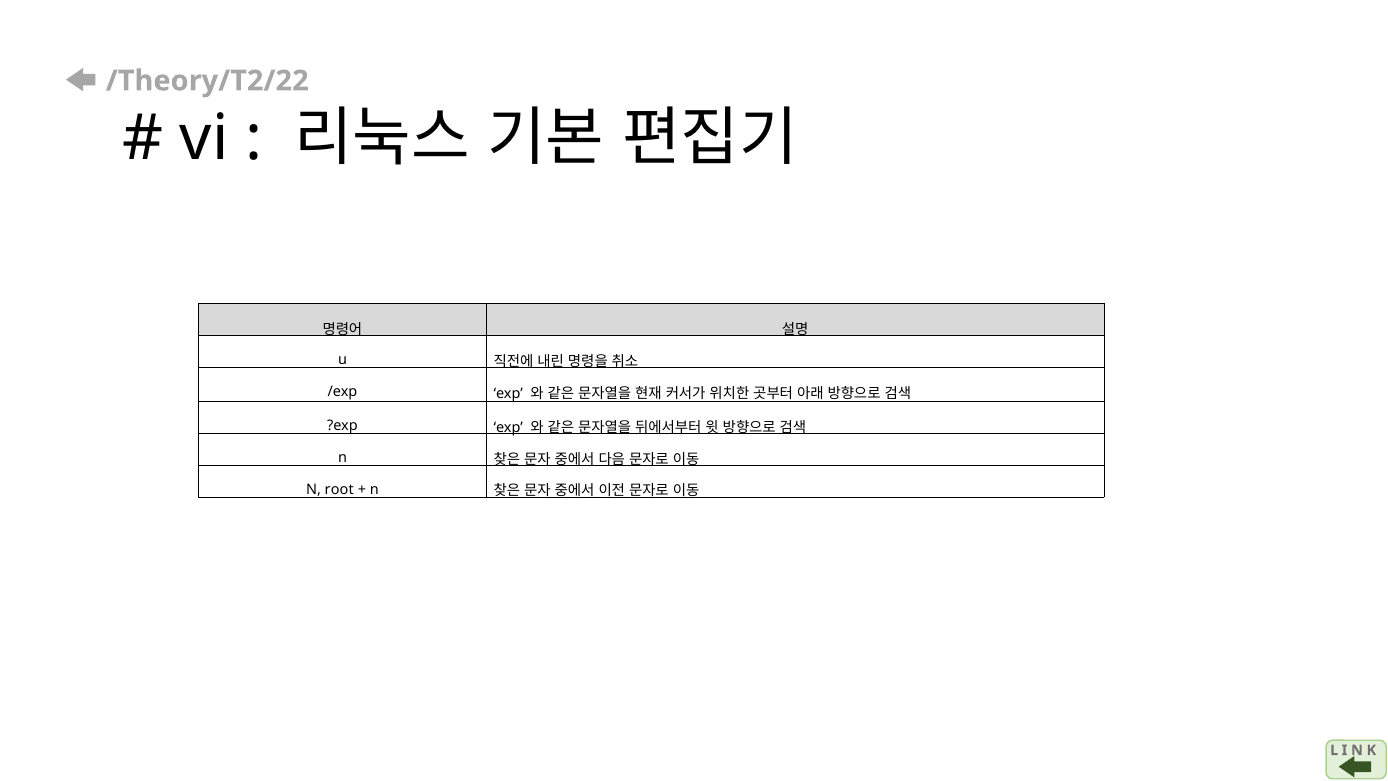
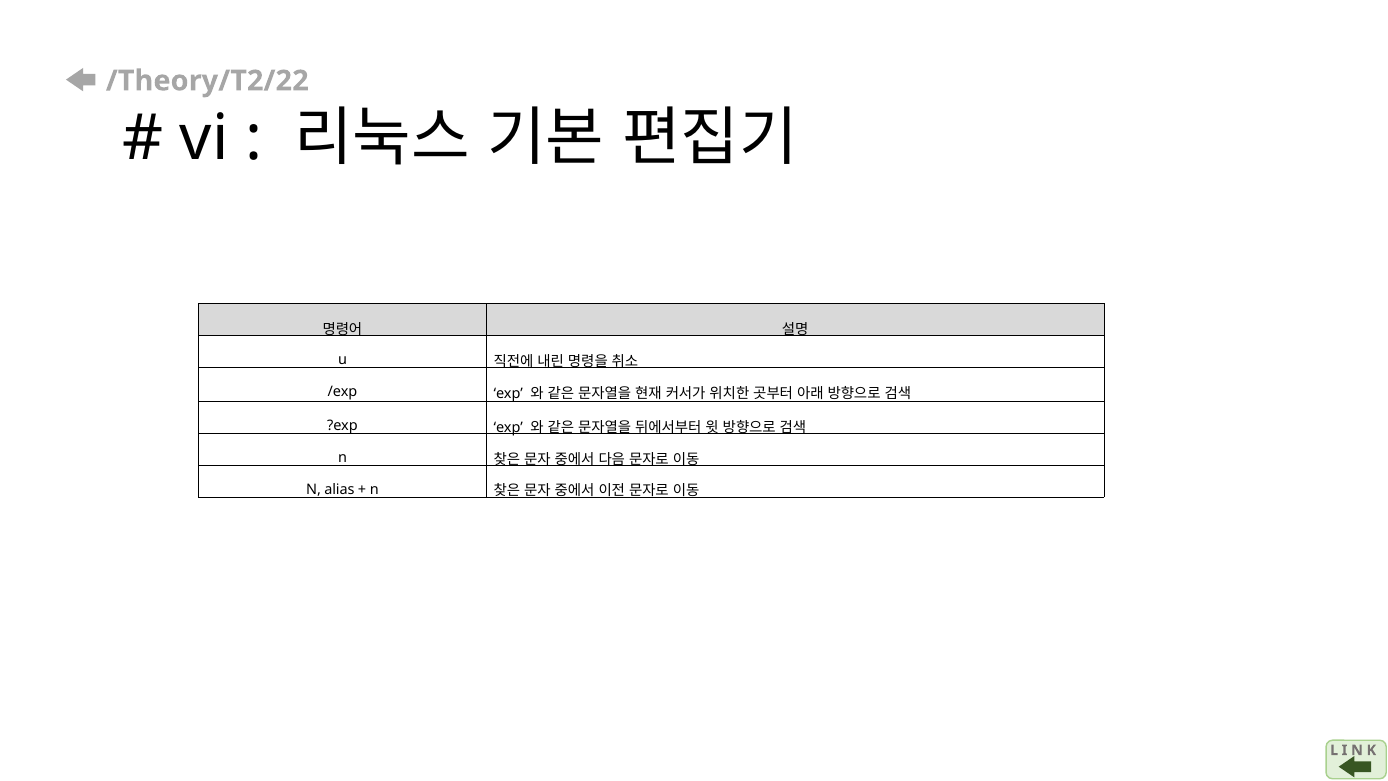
root: root -> alias (339, 489)
